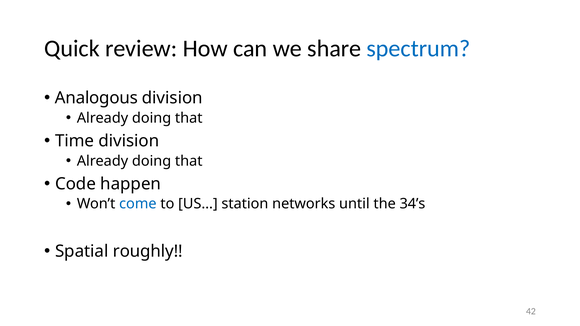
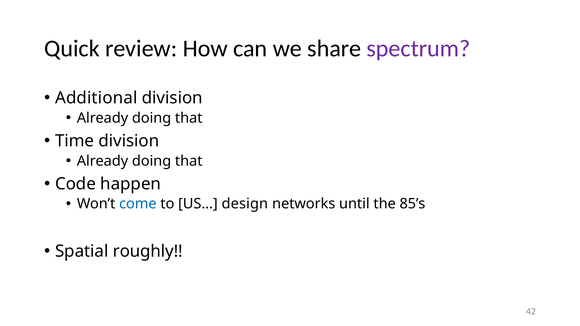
spectrum colour: blue -> purple (418, 49)
Analogous: Analogous -> Additional (96, 98)
station: station -> design (245, 204)
34’s: 34’s -> 85’s (412, 204)
